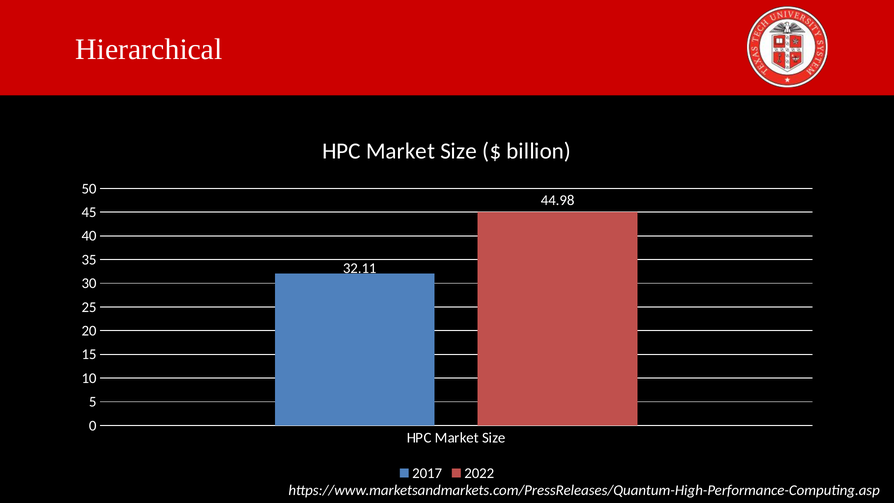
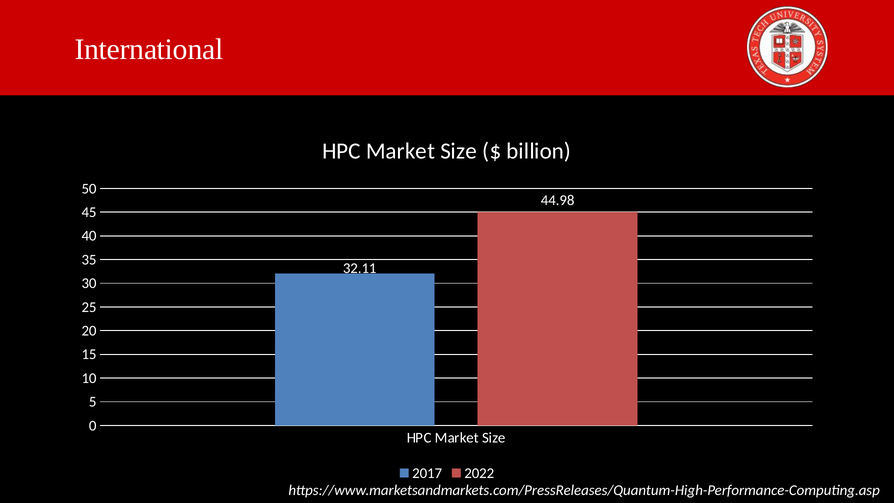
Hierarchical: Hierarchical -> International (149, 49)
